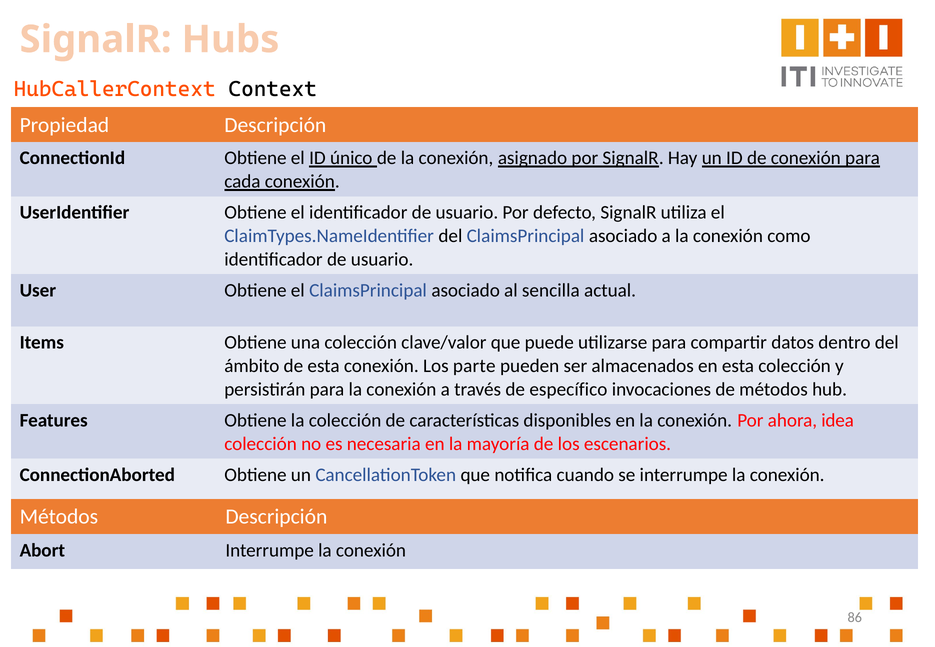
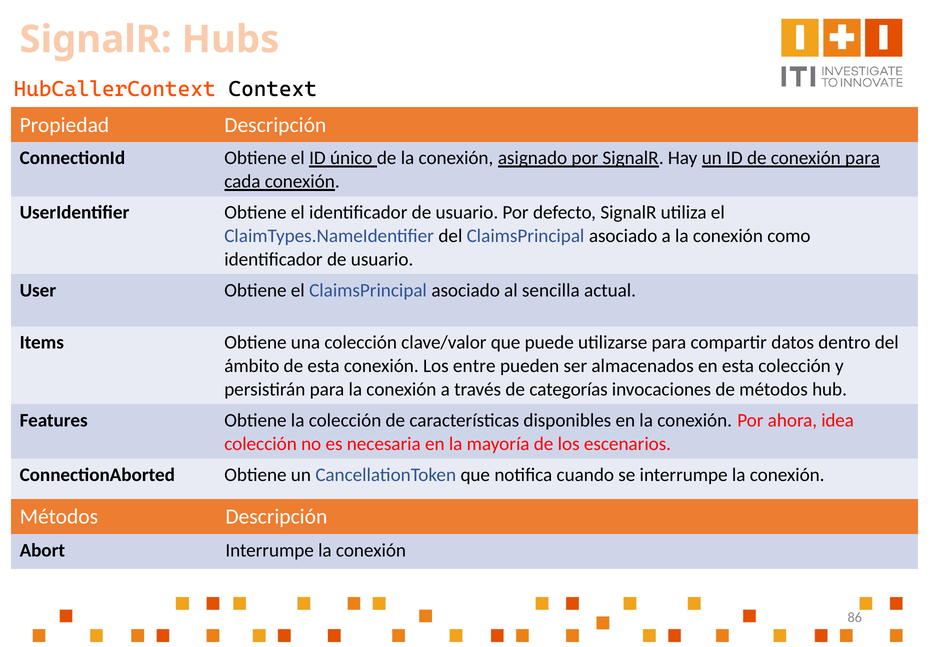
parte: parte -> entre (474, 366)
específico: específico -> categorías (569, 390)
